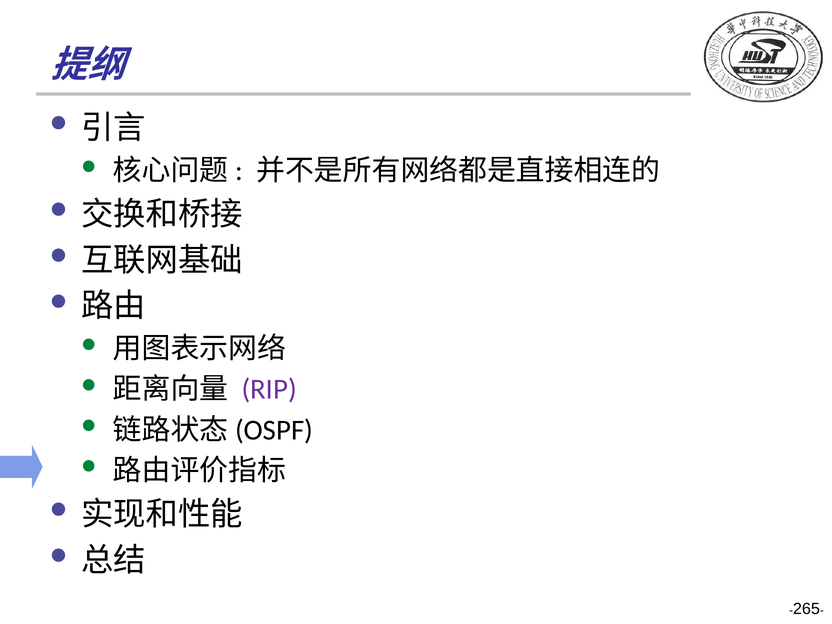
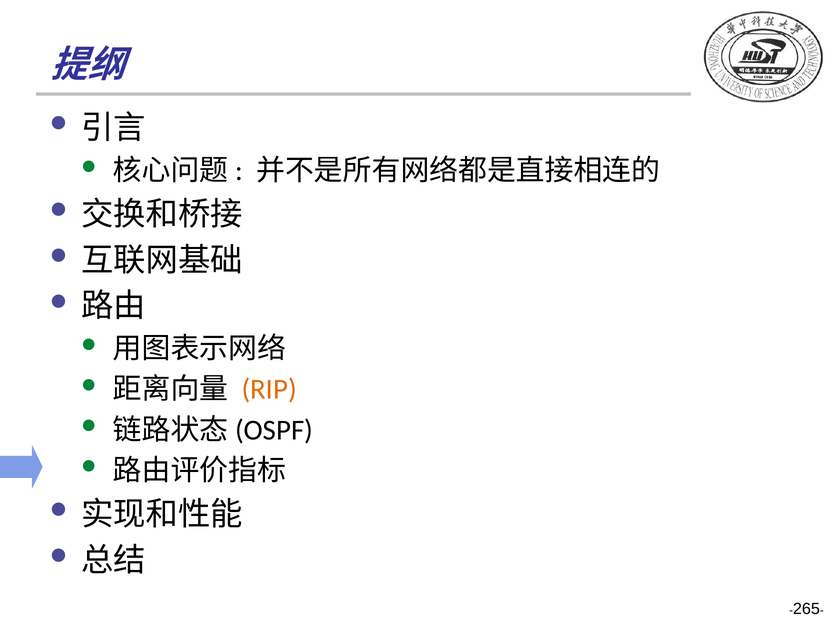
RIP colour: purple -> orange (269, 389)
